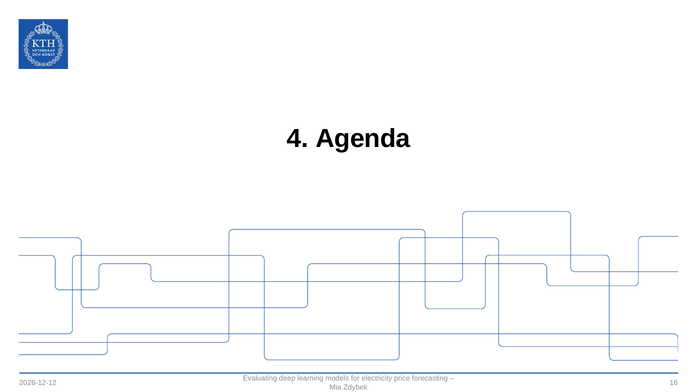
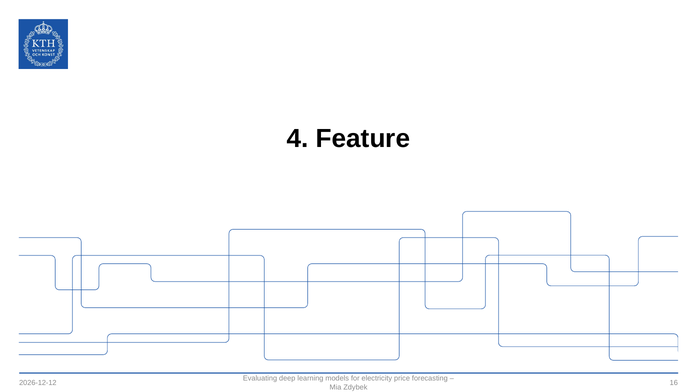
Agenda: Agenda -> Feature (363, 139)
